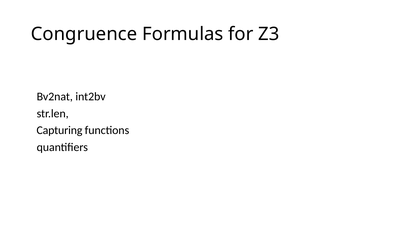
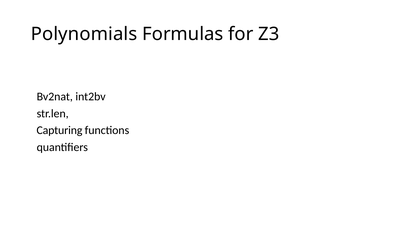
Congruence: Congruence -> Polynomials (84, 34)
